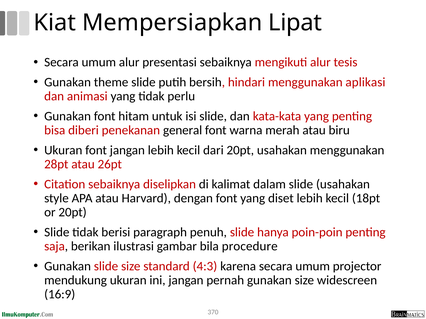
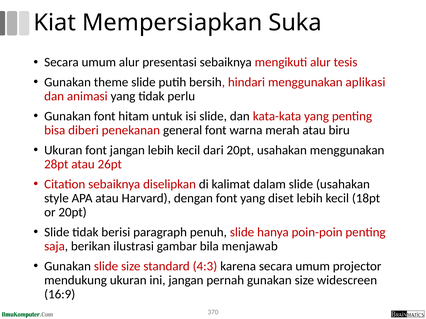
Lipat: Lipat -> Suka (295, 23)
procedure: procedure -> menjawab (250, 247)
